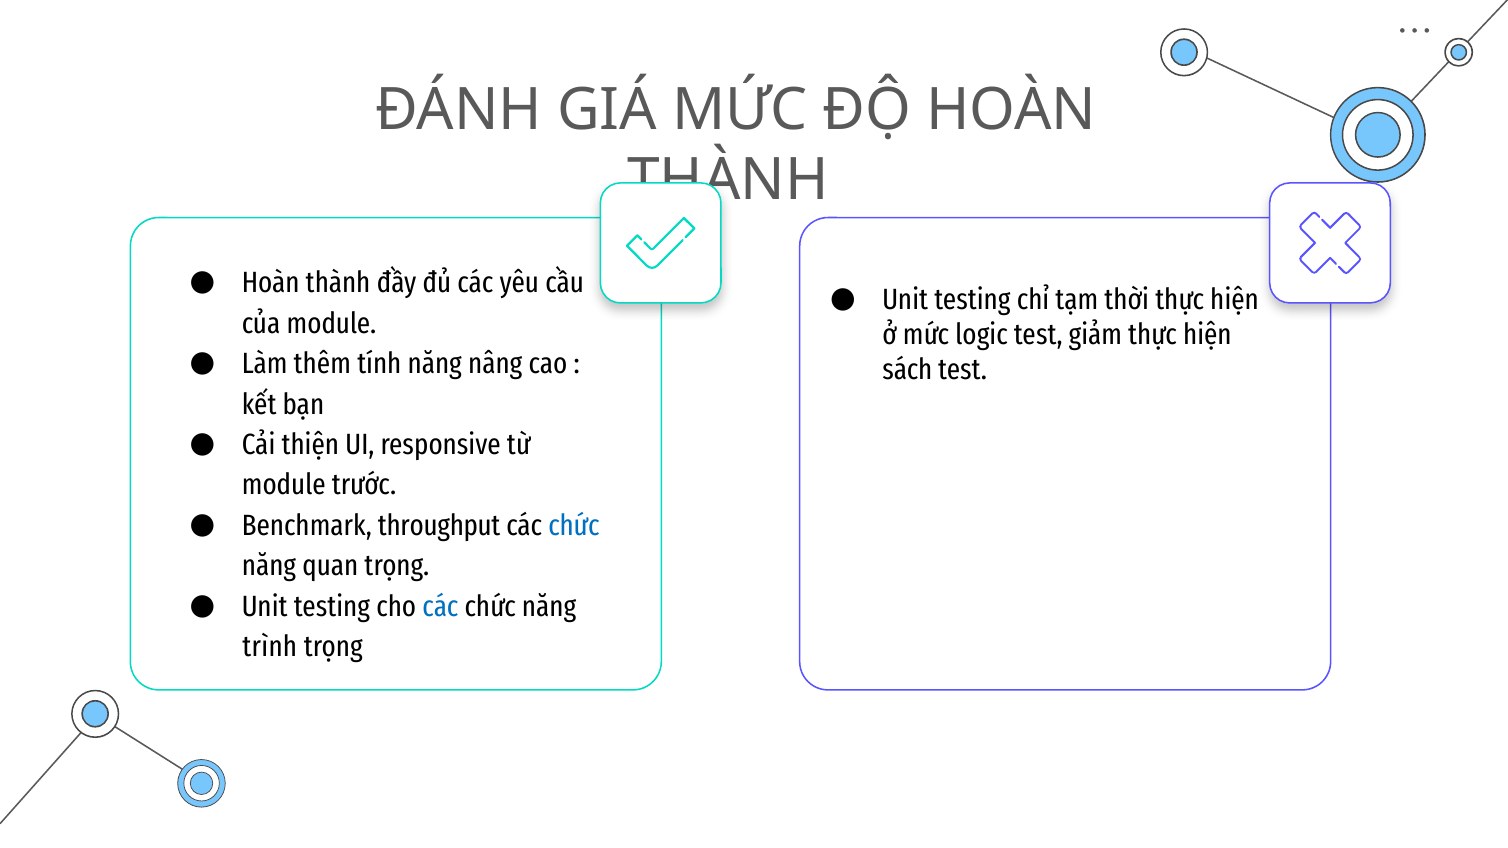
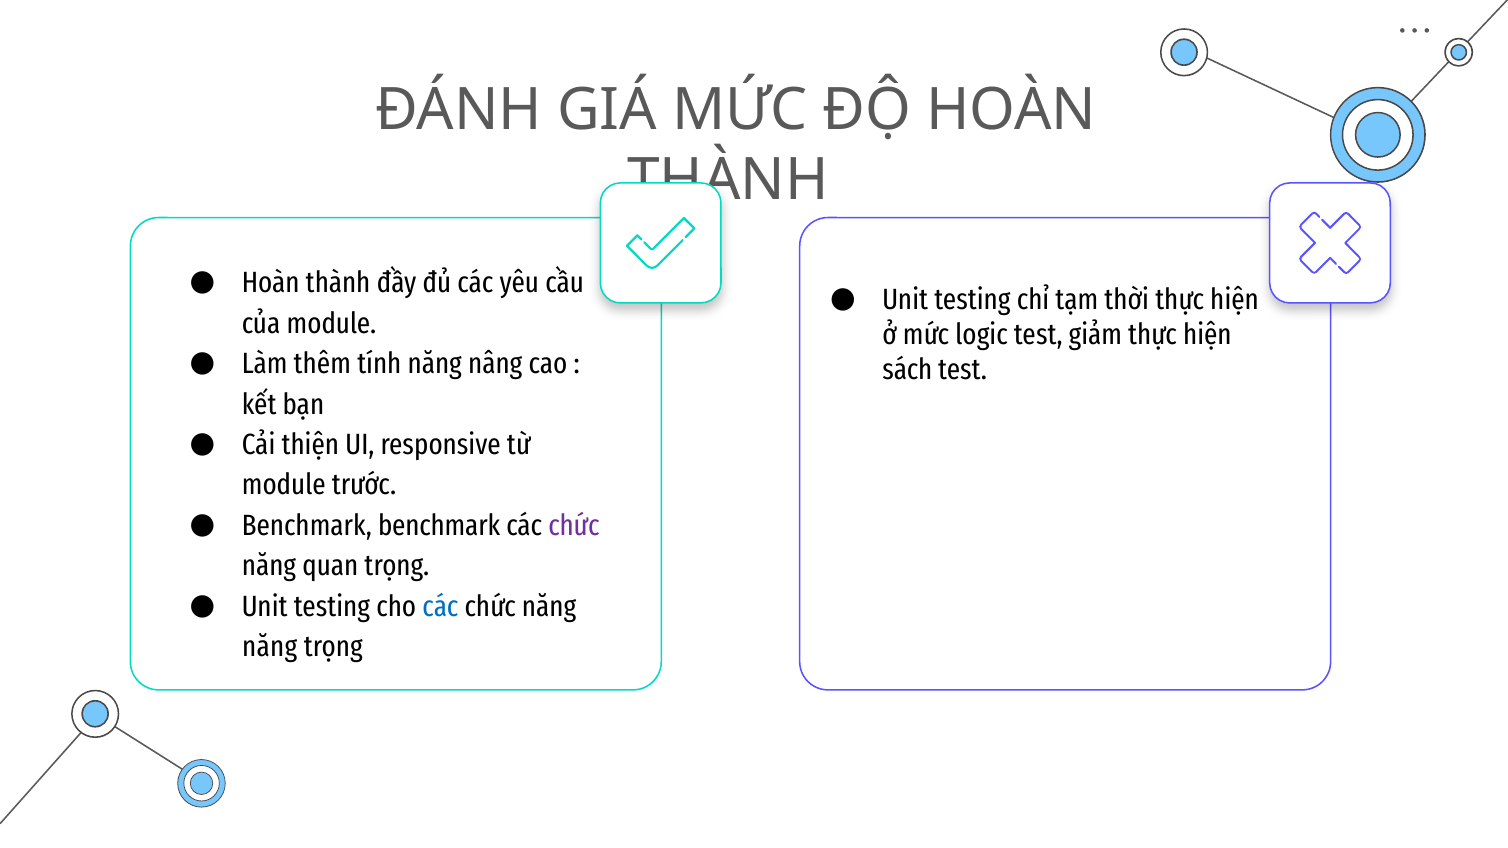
Benchmark throughput: throughput -> benchmark (439, 526)
chức colour: blue -> purple (574, 526)
trình: trình -> năng (270, 647)
